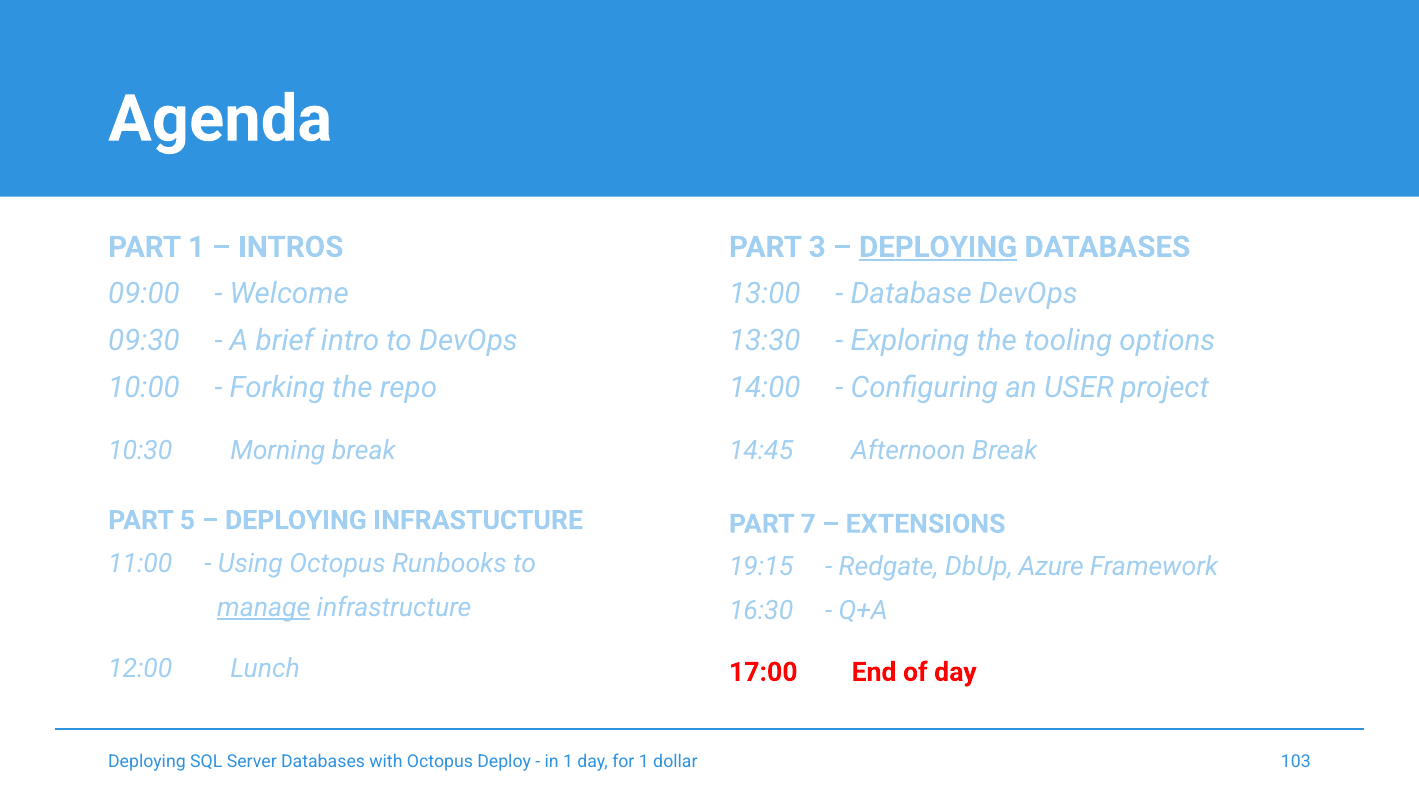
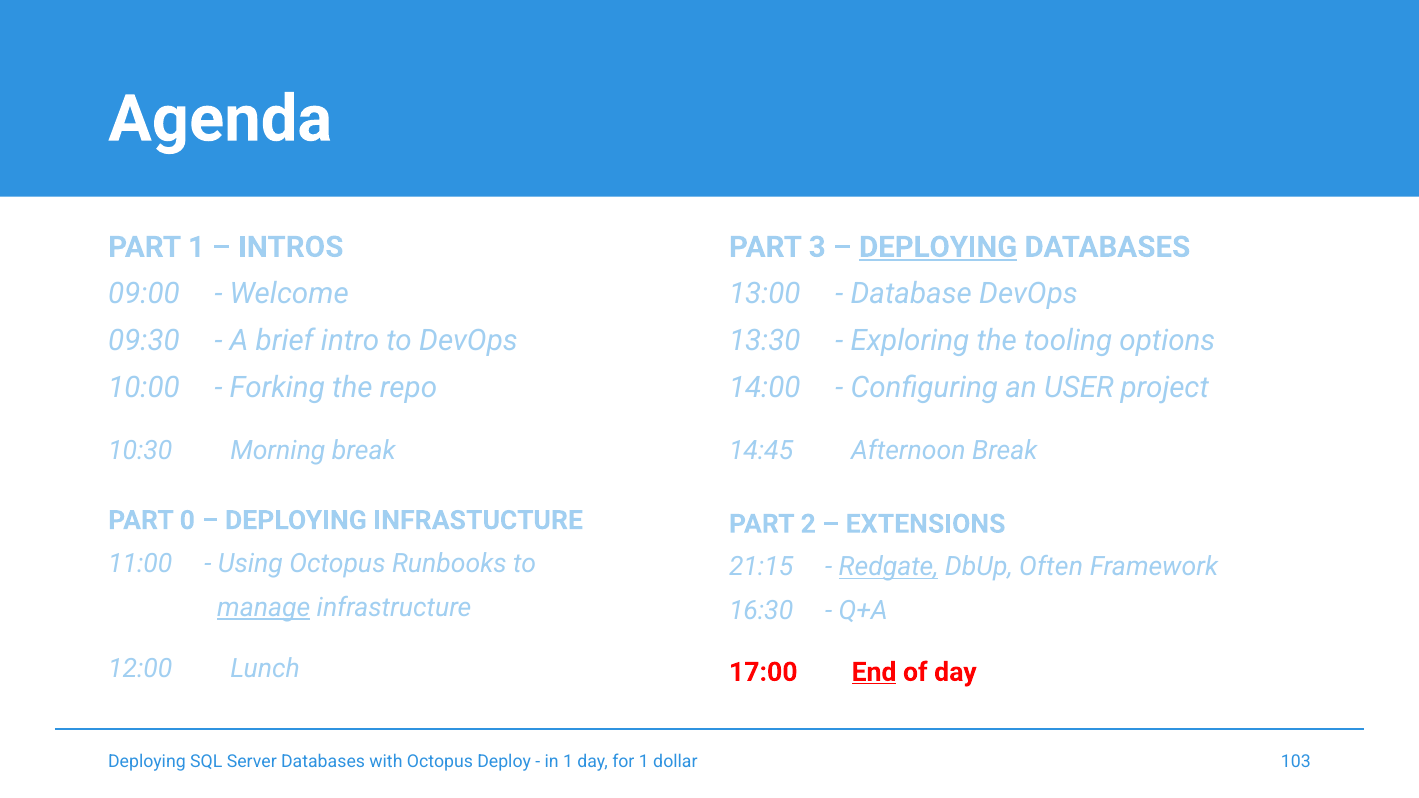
5: 5 -> 0 (187, 520)
7: 7 -> 2 (808, 524)
19:15: 19:15 -> 21:15 (761, 567)
Redgate underline: none -> present (889, 567)
Azure: Azure -> Often (1051, 567)
End underline: none -> present (874, 672)
